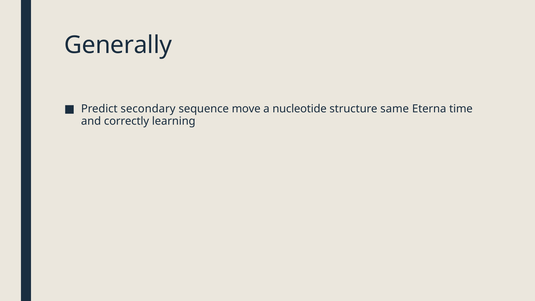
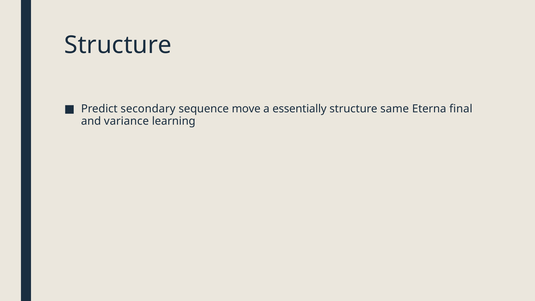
Generally: Generally -> Structure (118, 45)
nucleotide: nucleotide -> essentially (300, 109)
time: time -> final (461, 109)
correctly: correctly -> variance (126, 121)
